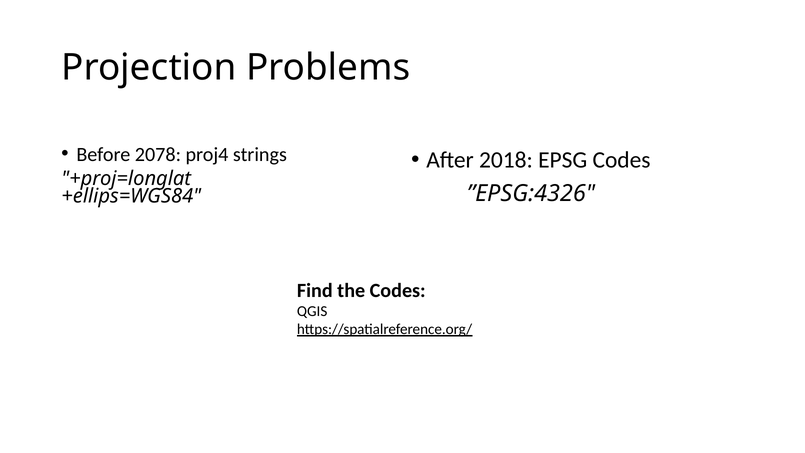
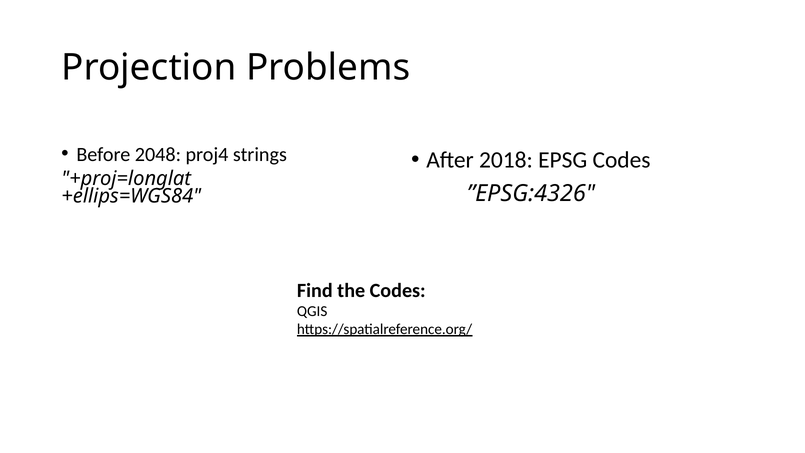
2078: 2078 -> 2048 (158, 154)
